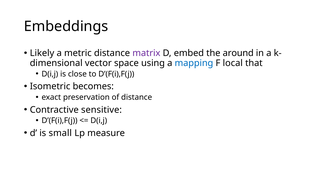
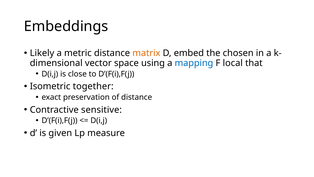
matrix colour: purple -> orange (146, 53)
around: around -> chosen (238, 53)
becomes: becomes -> together (93, 86)
small: small -> given (60, 133)
